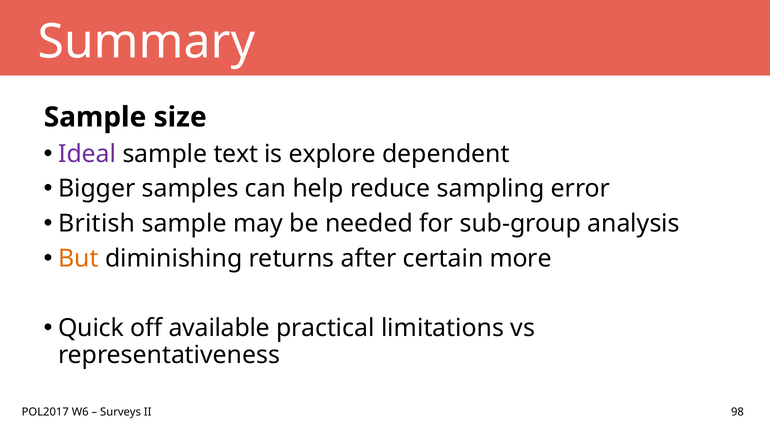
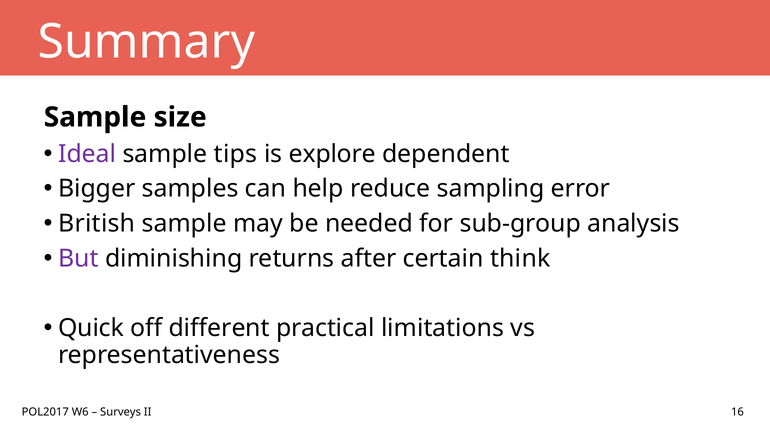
text: text -> tips (236, 154)
But colour: orange -> purple (78, 259)
more: more -> think (520, 259)
available: available -> different (219, 328)
98: 98 -> 16 (737, 412)
